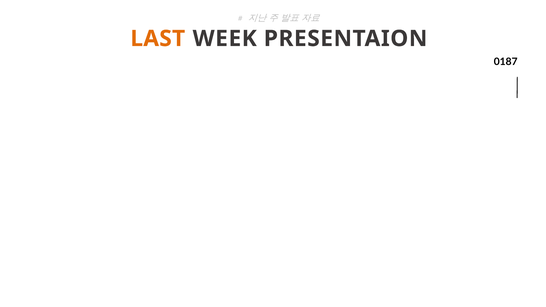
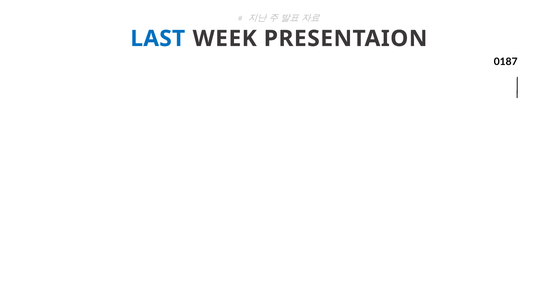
LAST colour: orange -> blue (158, 39)
